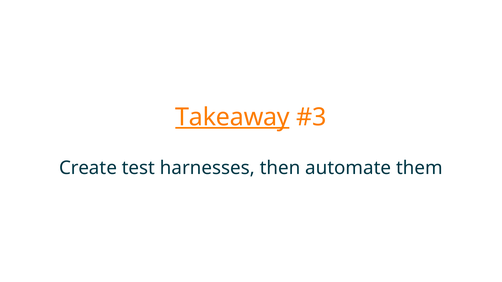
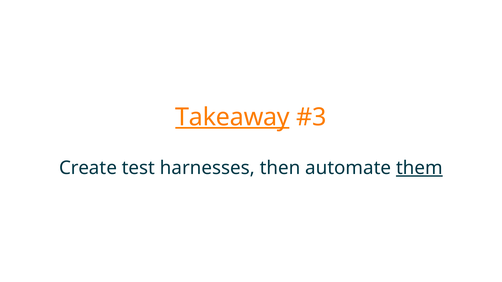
them underline: none -> present (419, 168)
